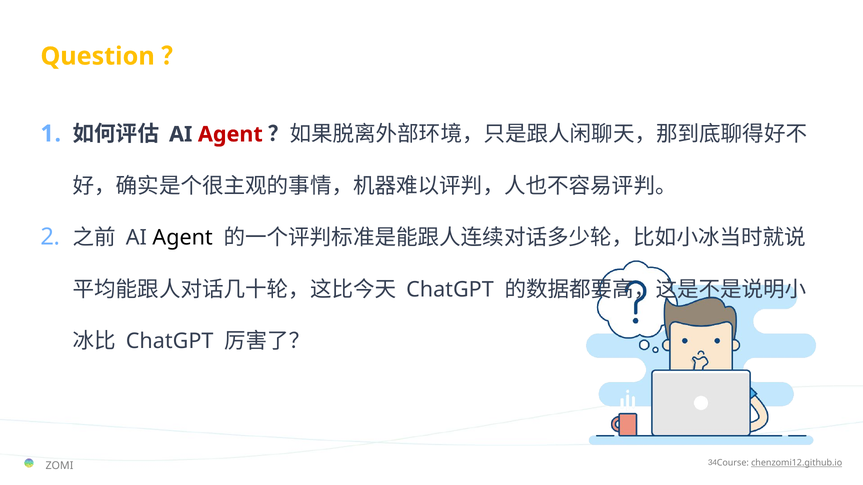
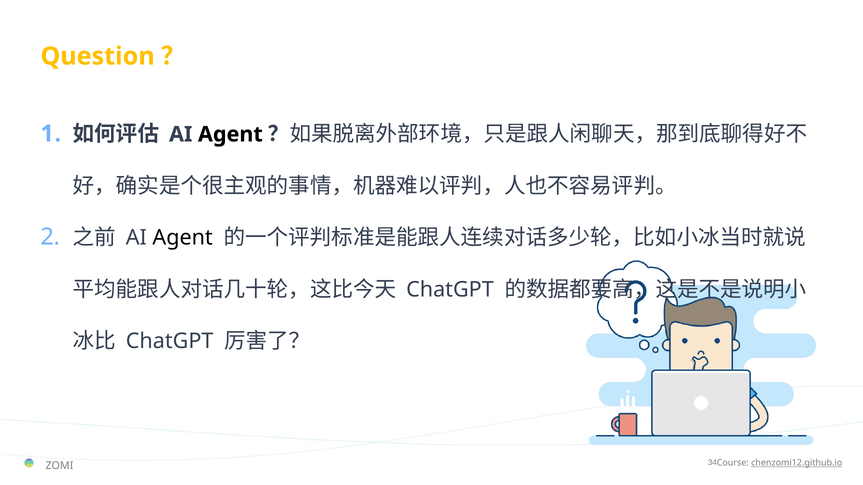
Agent colour: red -> black (230, 134)
